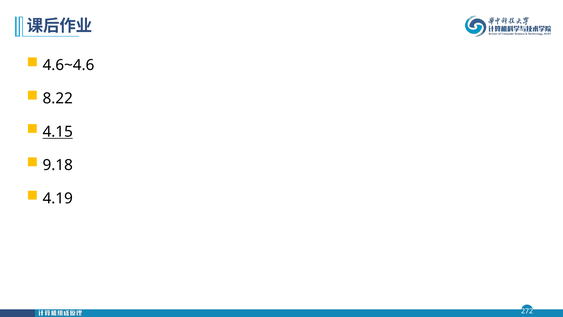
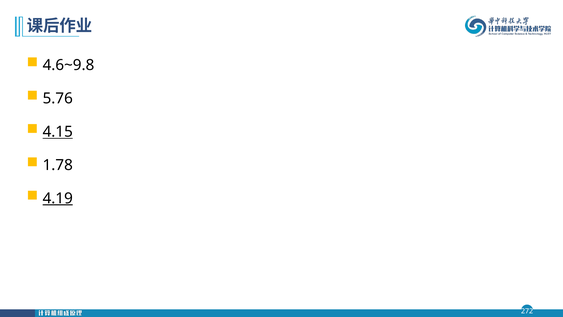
4.6~4.6: 4.6~4.6 -> 4.6~9.8 (68, 65)
8.22: 8.22 -> 5.76 (58, 98)
9.18: 9.18 -> 1.78 (58, 165)
4.19 underline: none -> present (58, 198)
